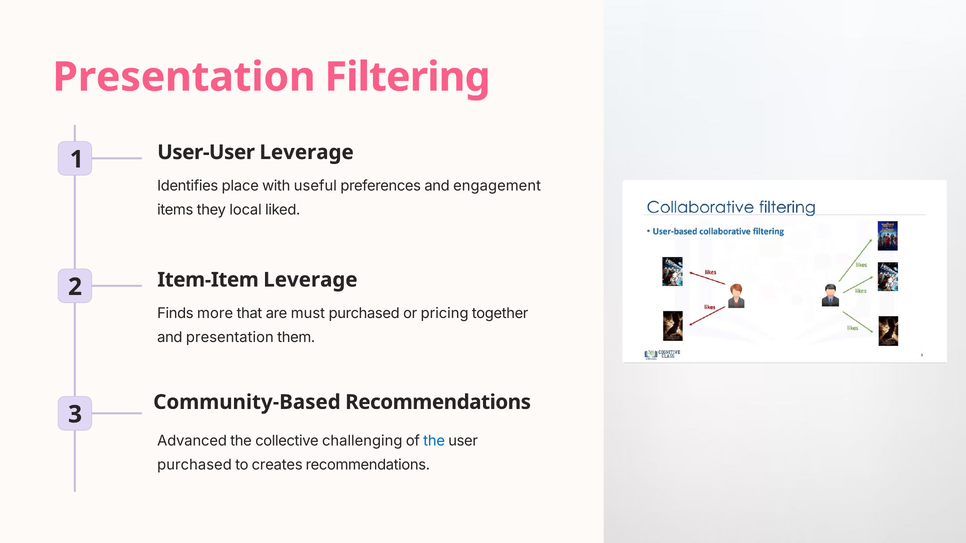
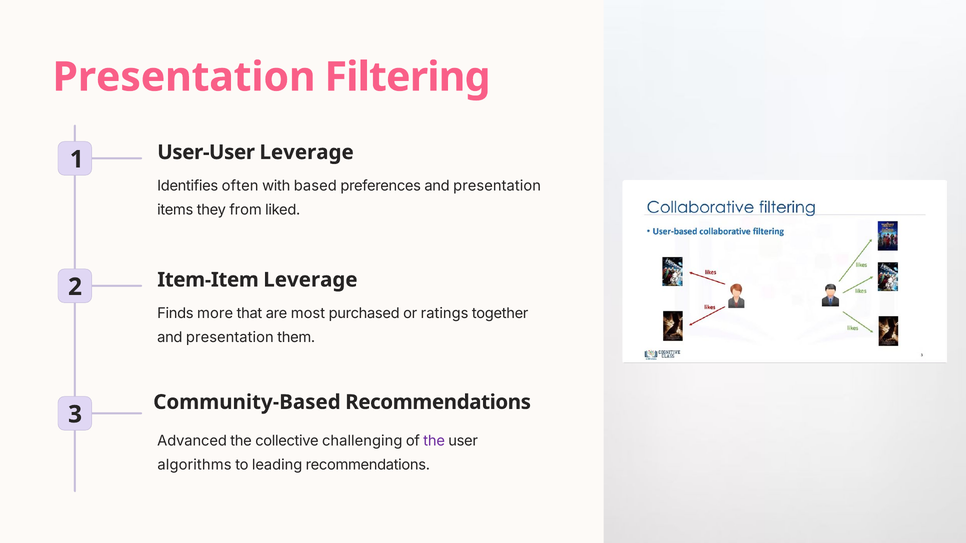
place: place -> often (240, 186)
useful: useful -> based (315, 186)
preferences and engagement: engagement -> presentation (497, 186)
local: local -> from (246, 210)
must: must -> most (308, 314)
pricing: pricing -> ratings (445, 314)
the colour: blue -> purple (434, 441)
purchased: purchased -> algorithms (194, 465)
creates: creates -> leading (277, 465)
